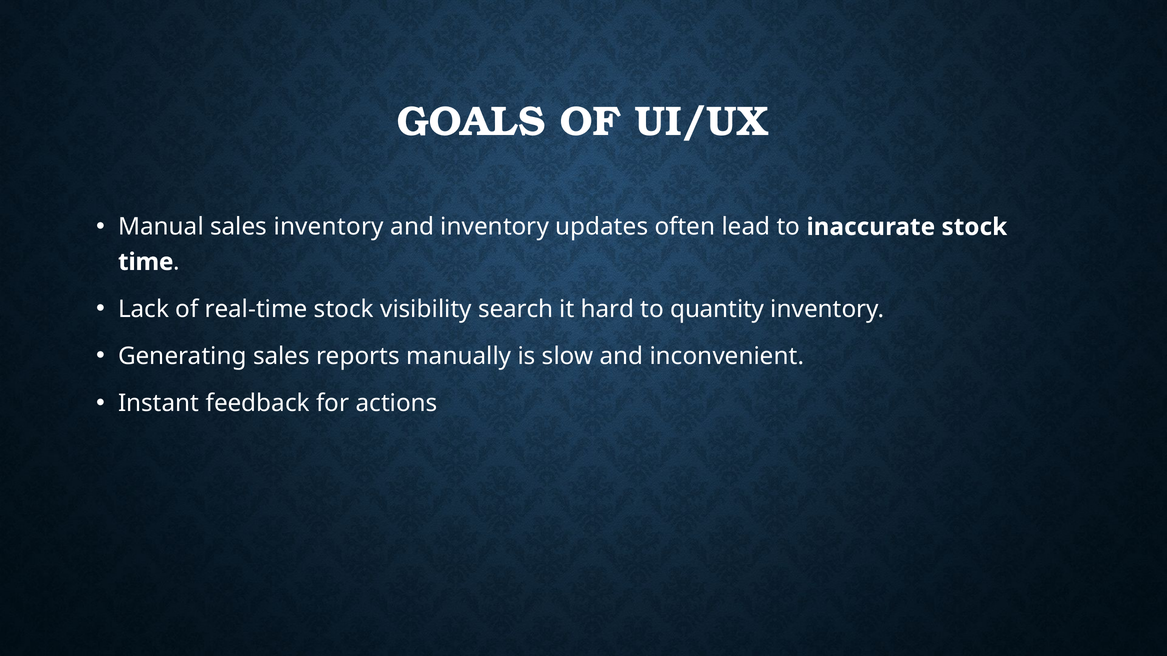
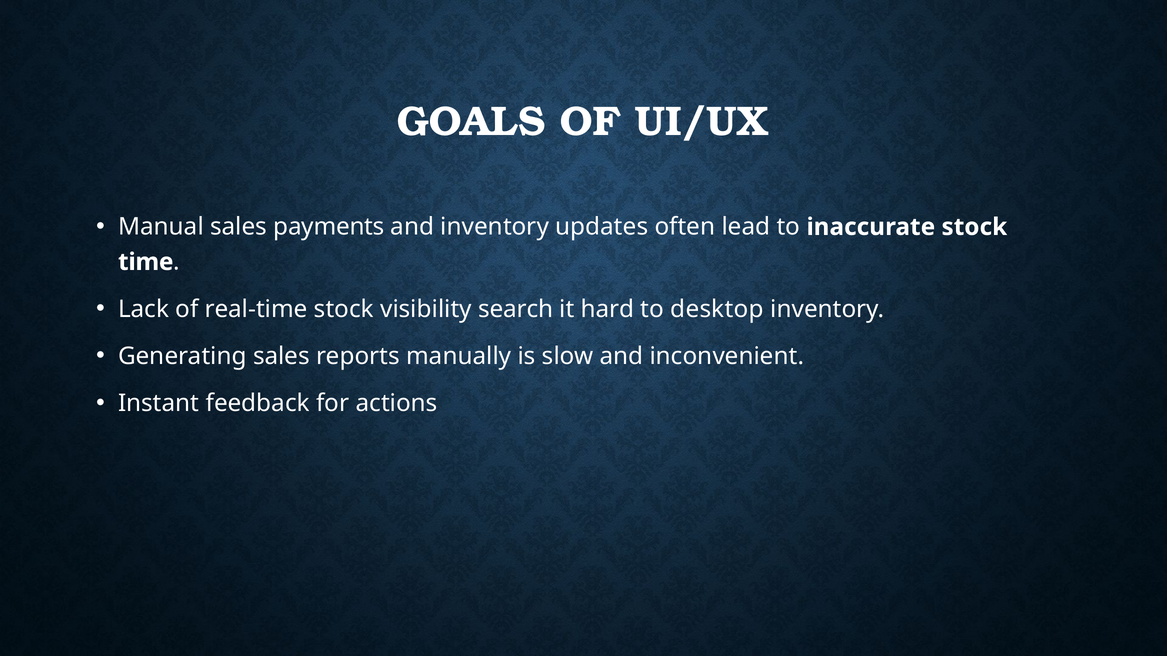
sales inventory: inventory -> payments (329, 227)
quantity: quantity -> desktop (717, 309)
